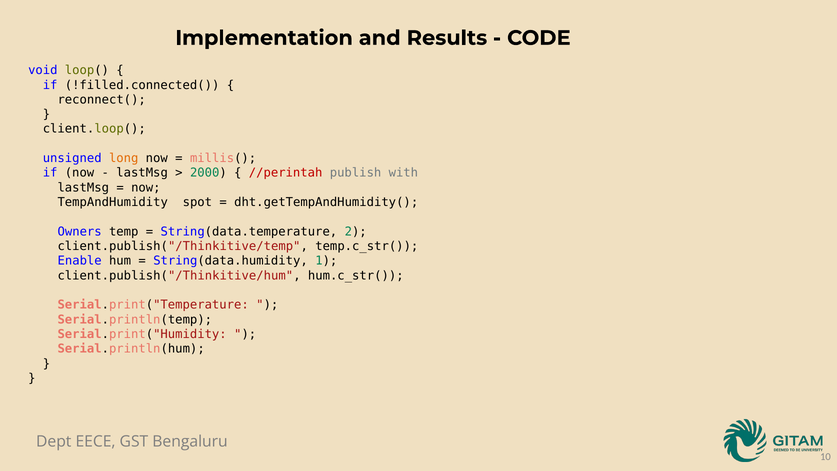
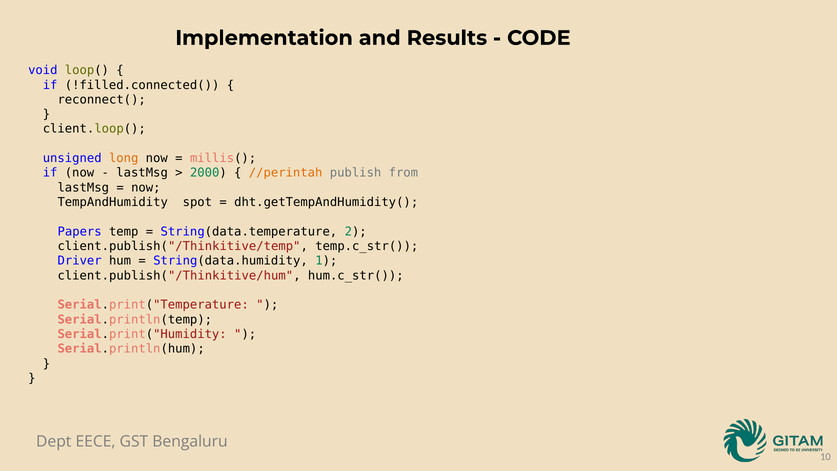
//perintah colour: red -> orange (286, 173)
with: with -> from (403, 173)
Owners: Owners -> Papers (80, 231)
Enable: Enable -> Driver (80, 261)
